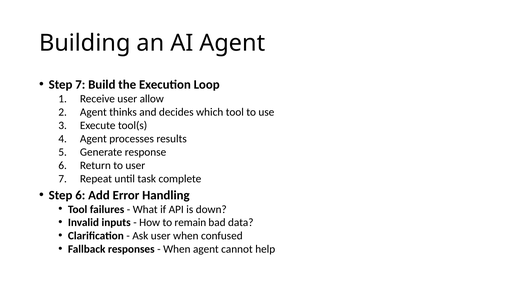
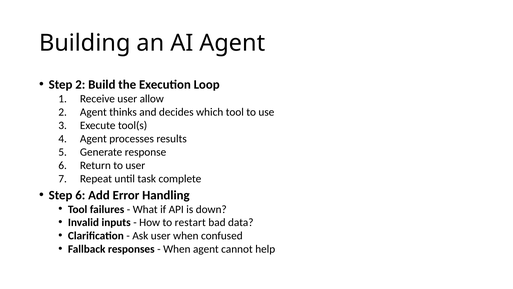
Step 7: 7 -> 2 (80, 84)
remain: remain -> restart (190, 222)
